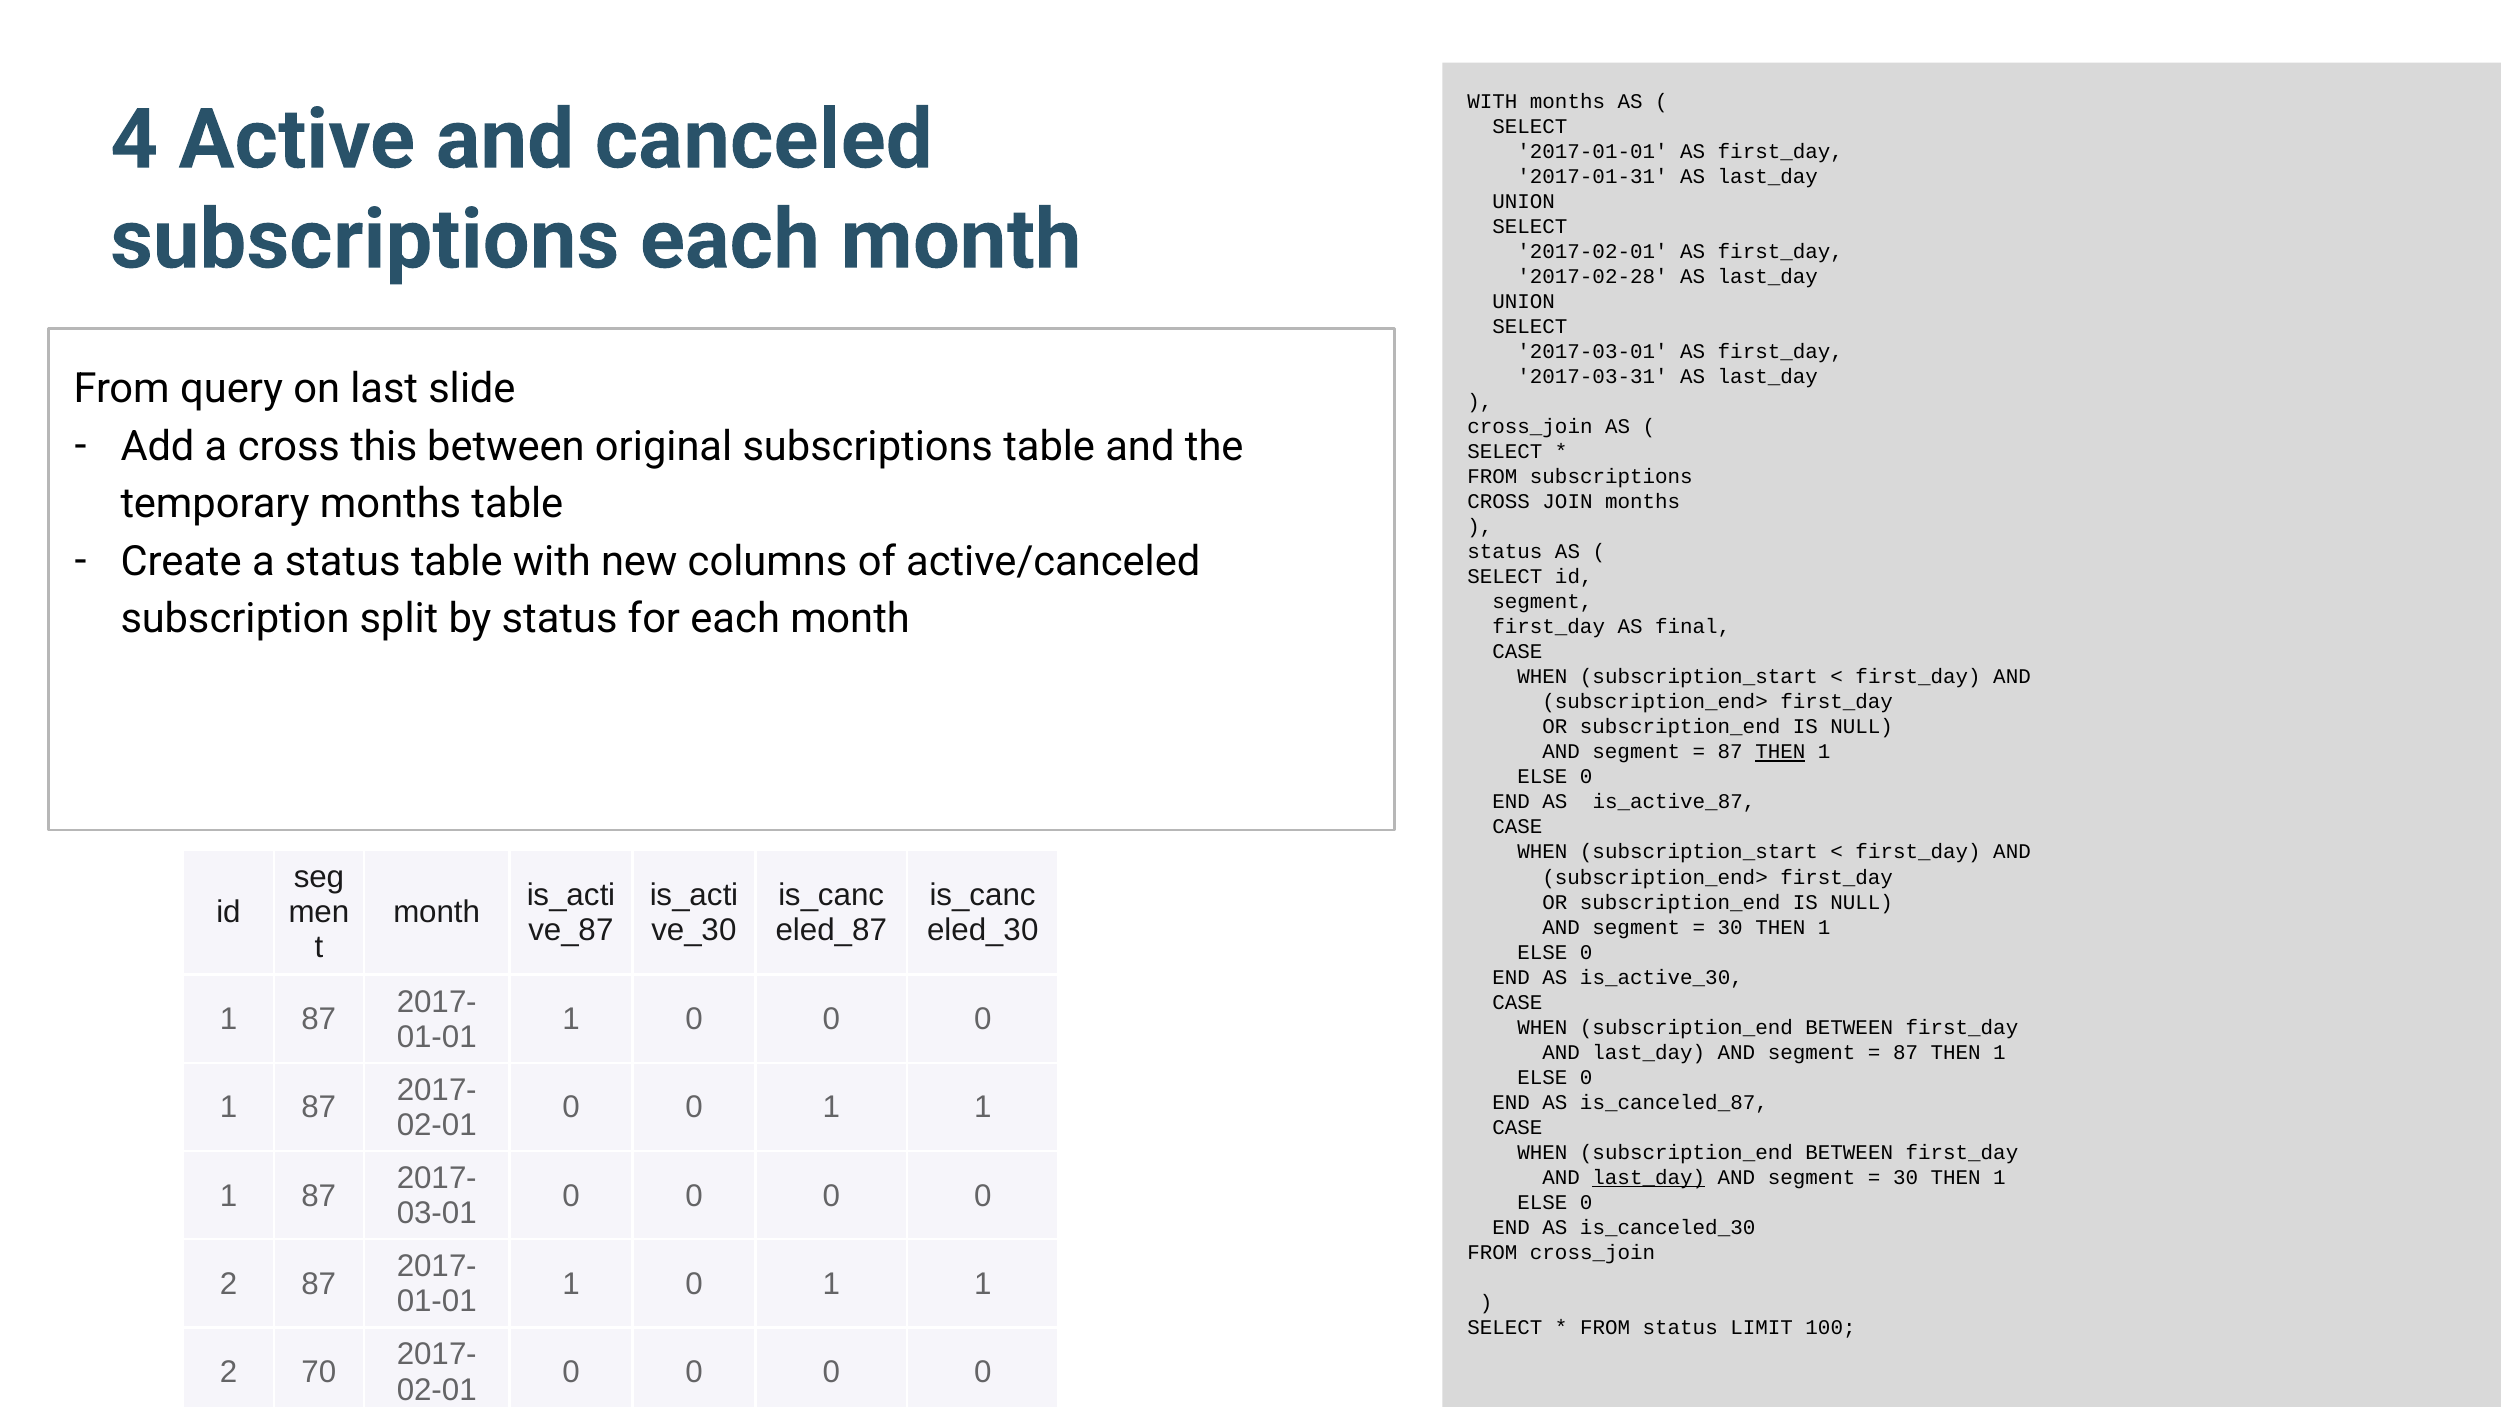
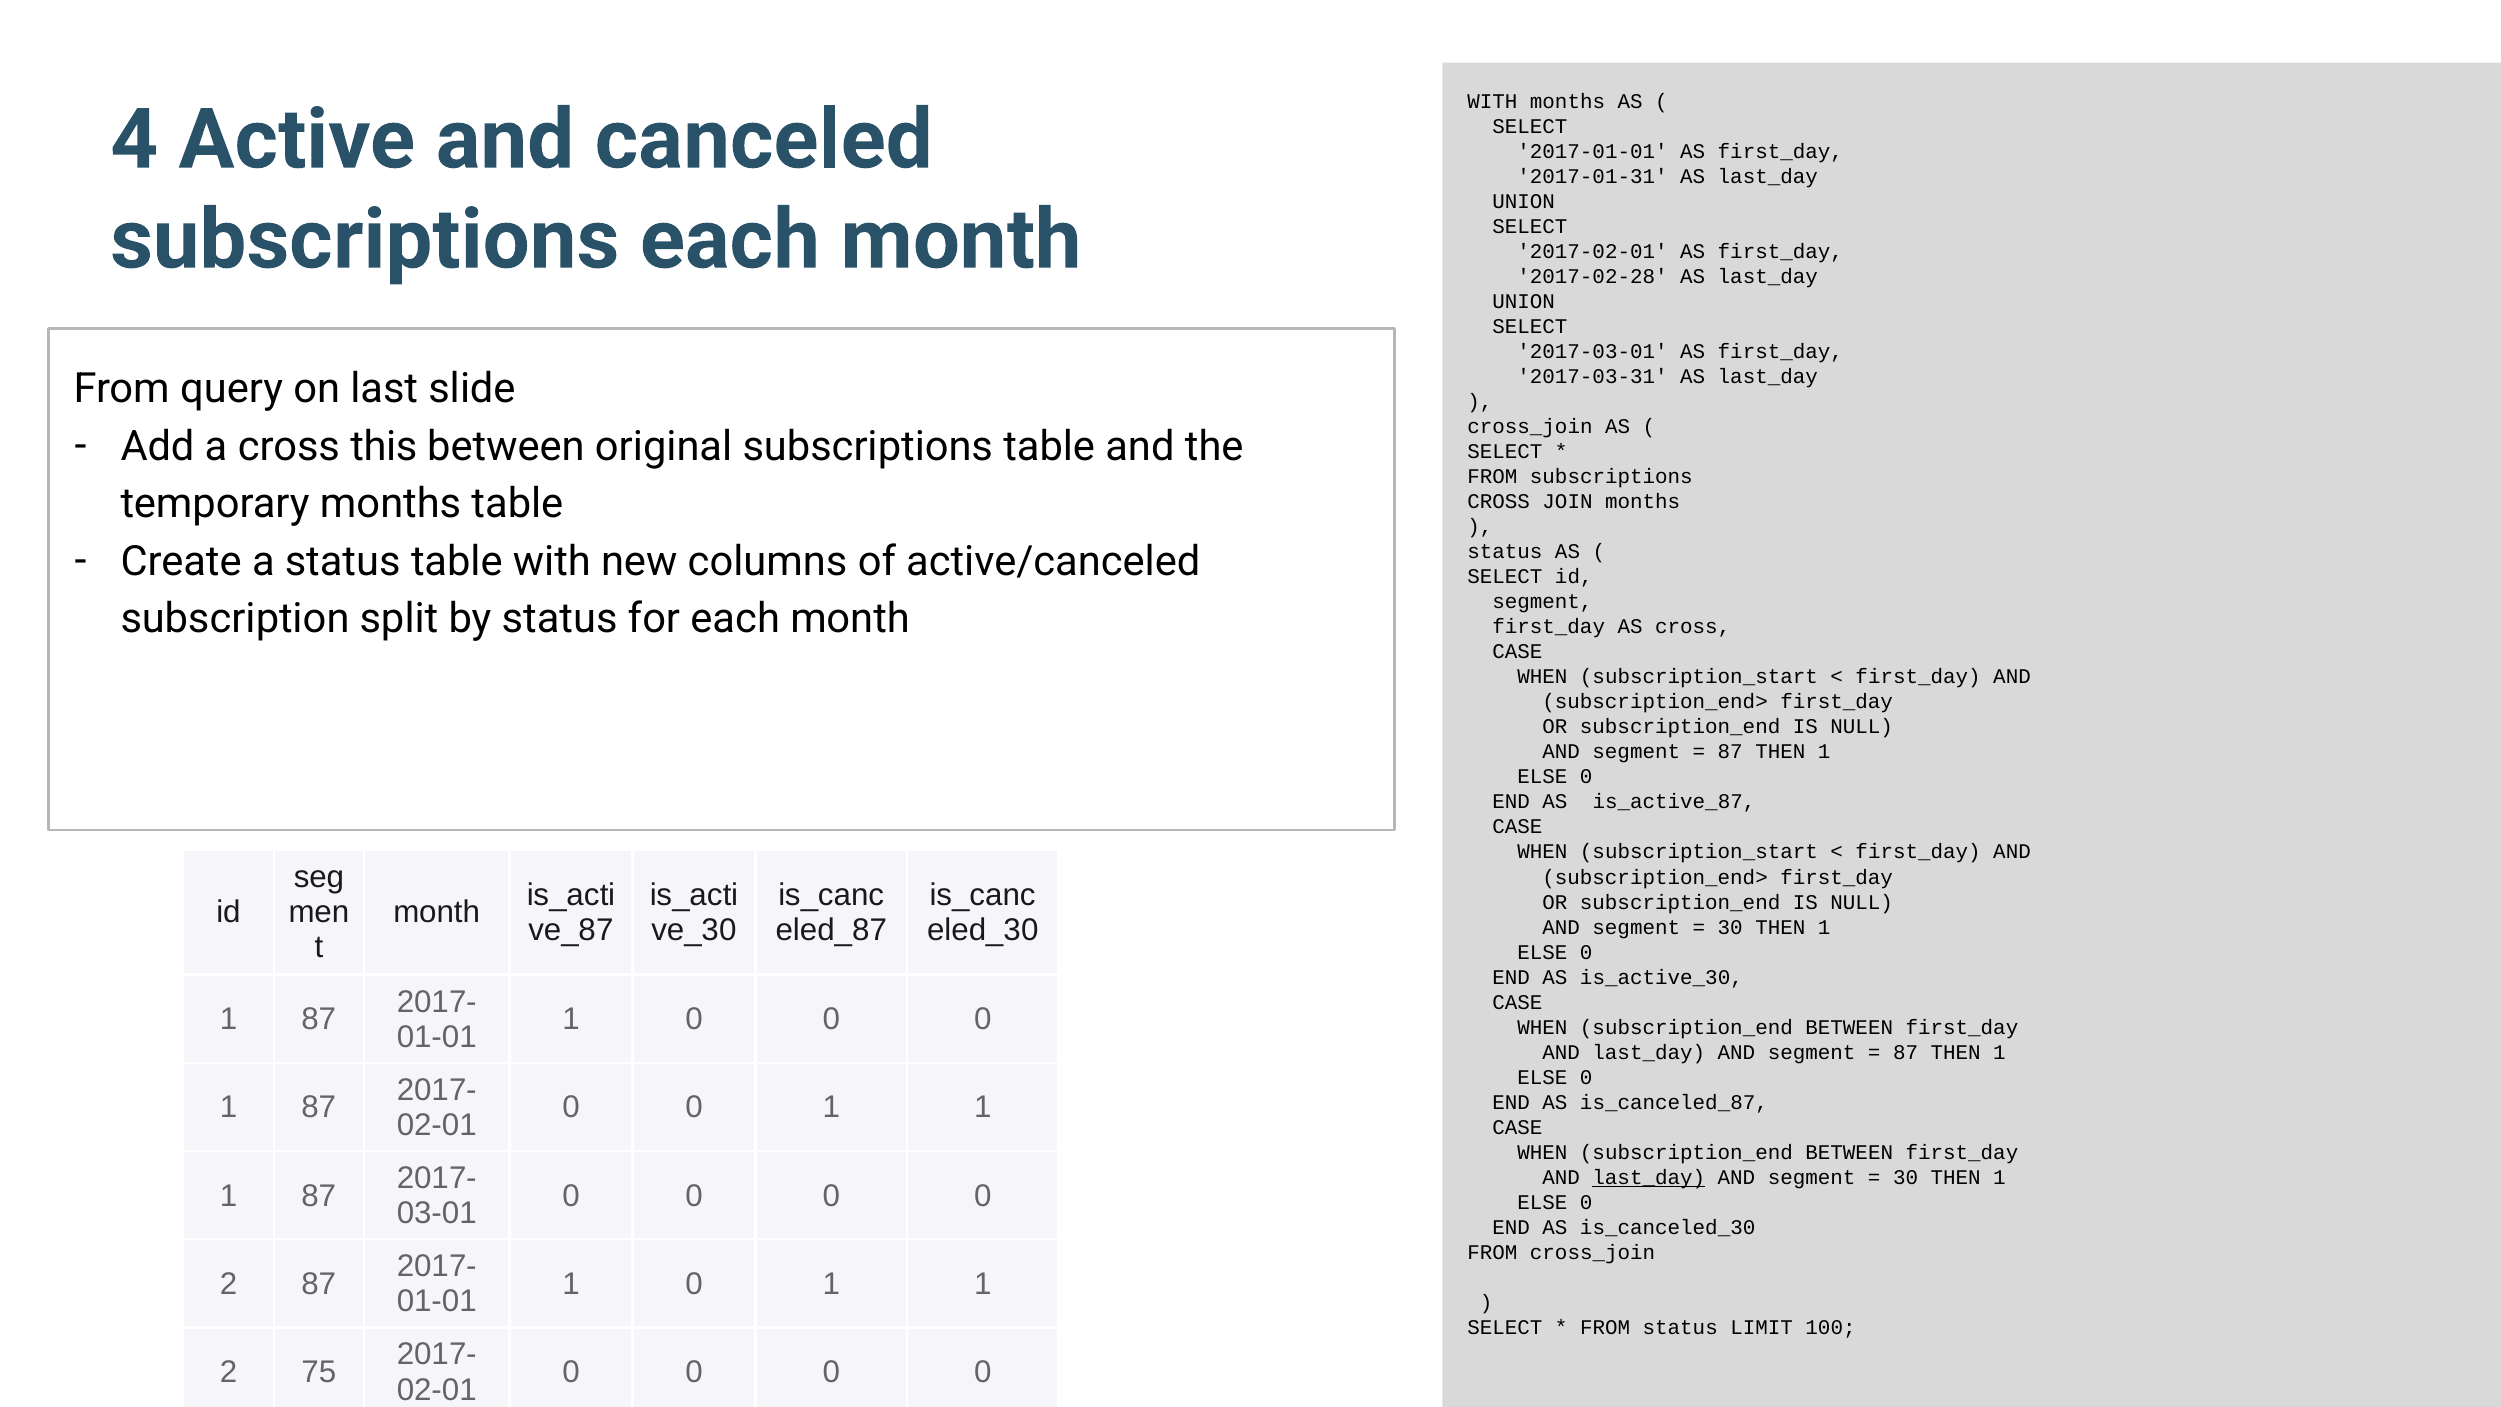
AS final: final -> cross (1693, 627)
THEN underline: present -> none (1780, 752)
70: 70 -> 75 (319, 1372)
